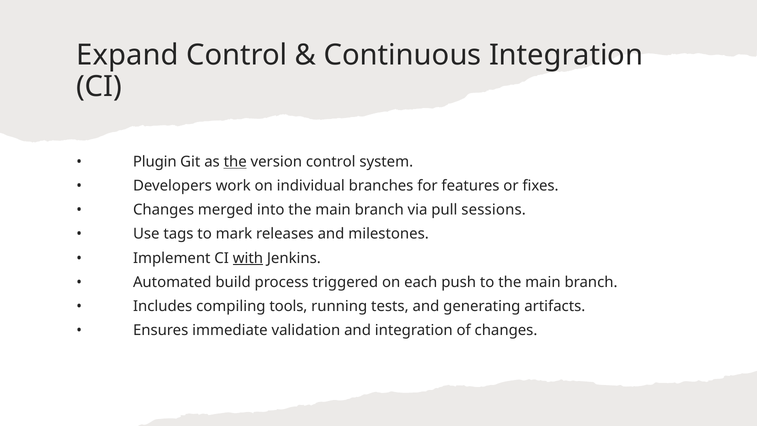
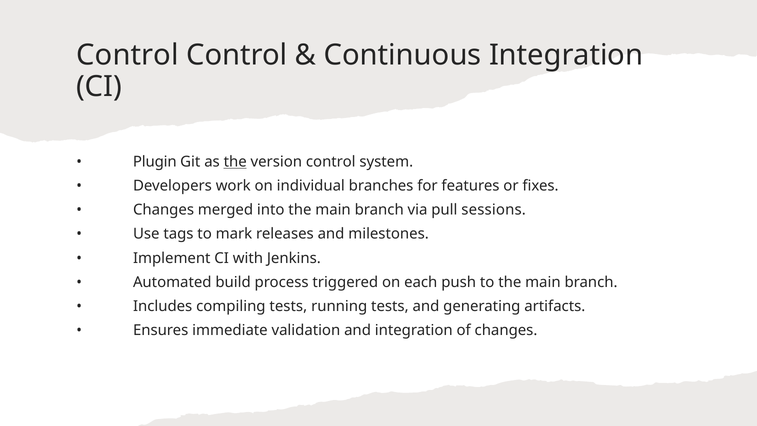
Expand: Expand -> Control (127, 55)
with underline: present -> none (248, 258)
compiling tools: tools -> tests (288, 306)
